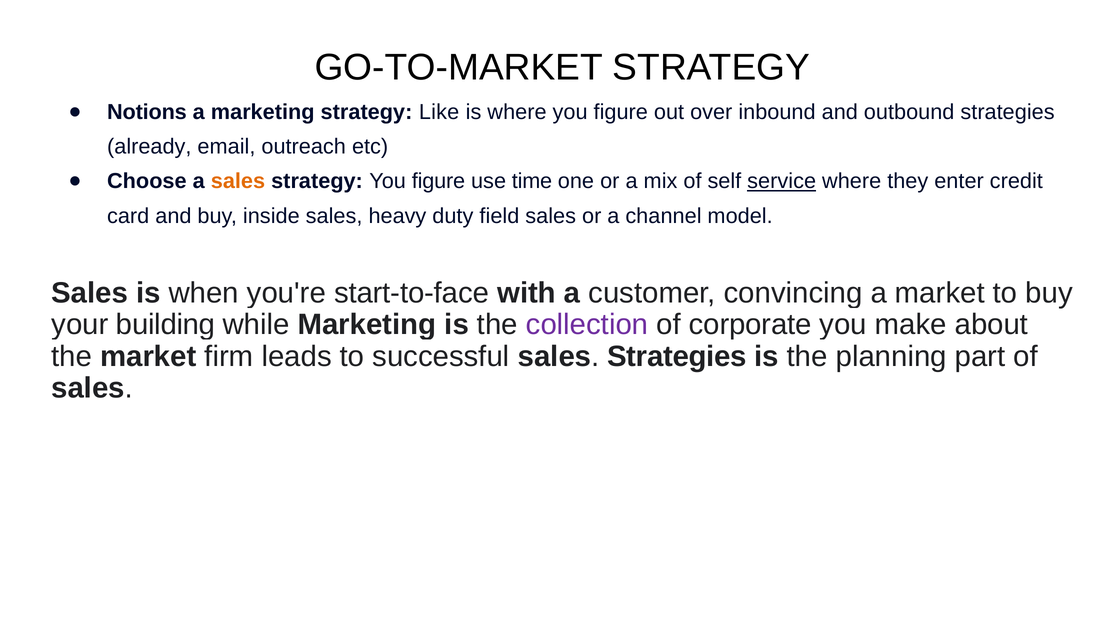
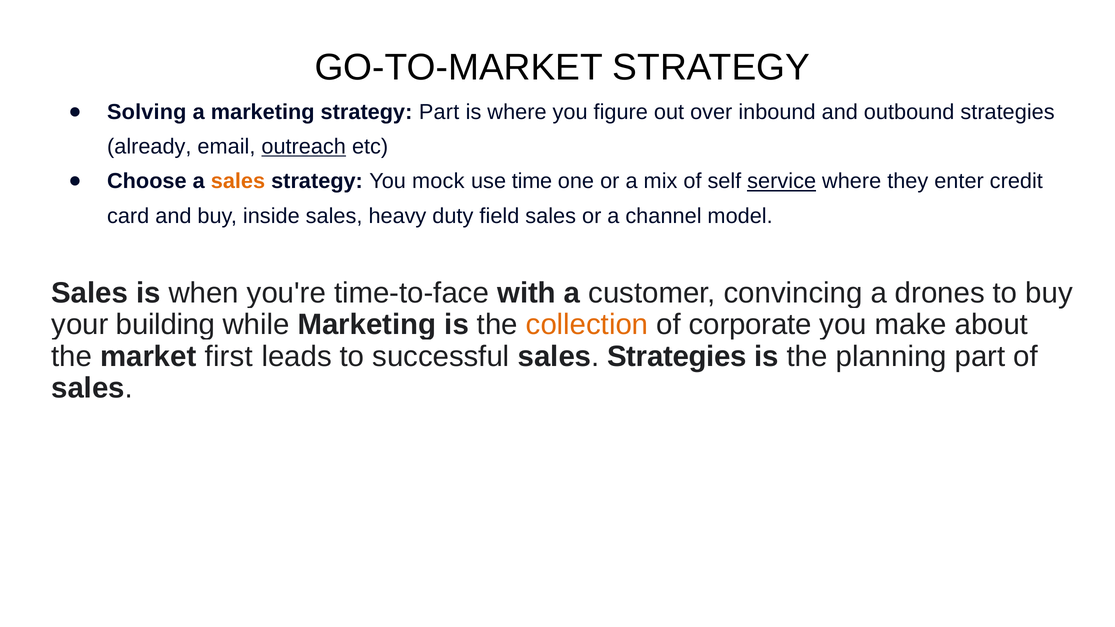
Notions: Notions -> Solving (147, 112)
strategy Like: Like -> Part (439, 112)
outreach underline: none -> present (304, 147)
strategy You figure: figure -> mock (438, 181)
start-to-face: start-to-face -> time-to-face (411, 293)
a market: market -> drones (940, 293)
collection colour: purple -> orange (587, 325)
firm: firm -> first (229, 357)
